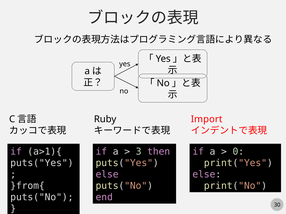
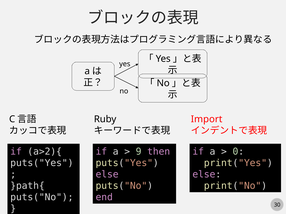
a>1){: a>1){ -> a>2){ (45, 152)
3: 3 -> 9 (139, 152)
}from{: }from{ -> }path{ (27, 186)
